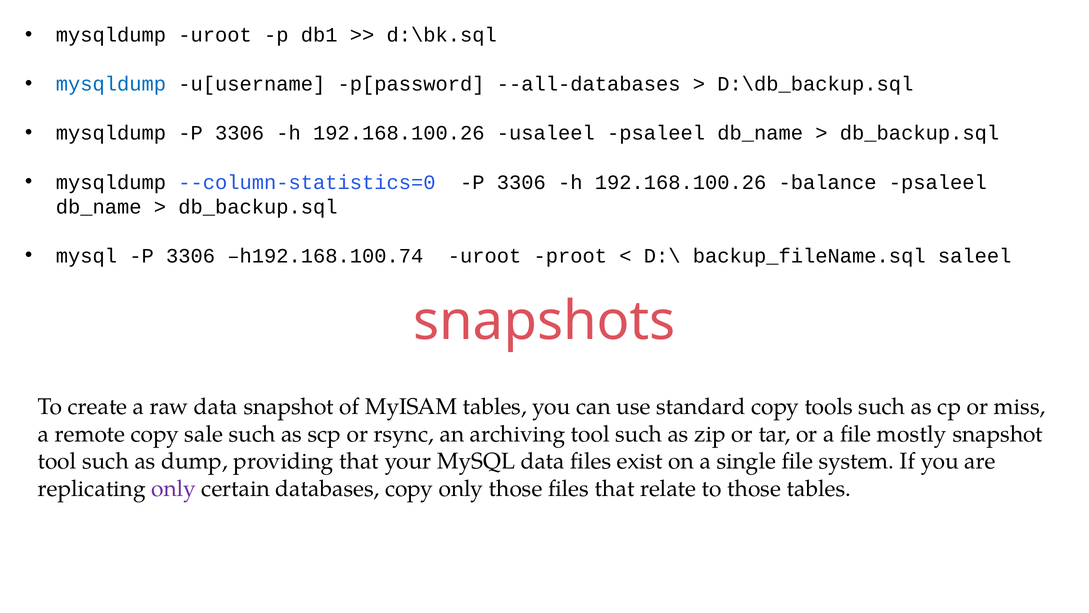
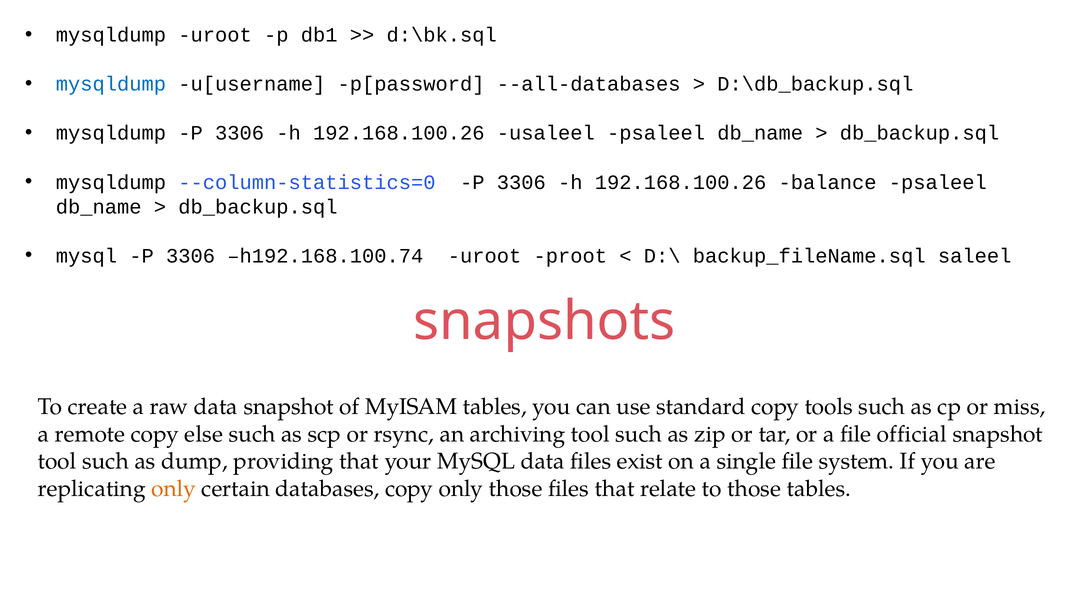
sale: sale -> else (204, 434)
mostly: mostly -> official (912, 434)
only colour: purple -> orange (174, 488)
